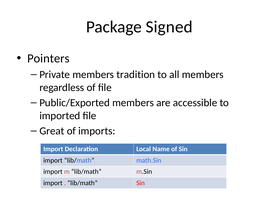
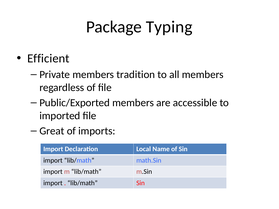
Signed: Signed -> Typing (169, 27)
Pointers: Pointers -> Efficient (48, 59)
